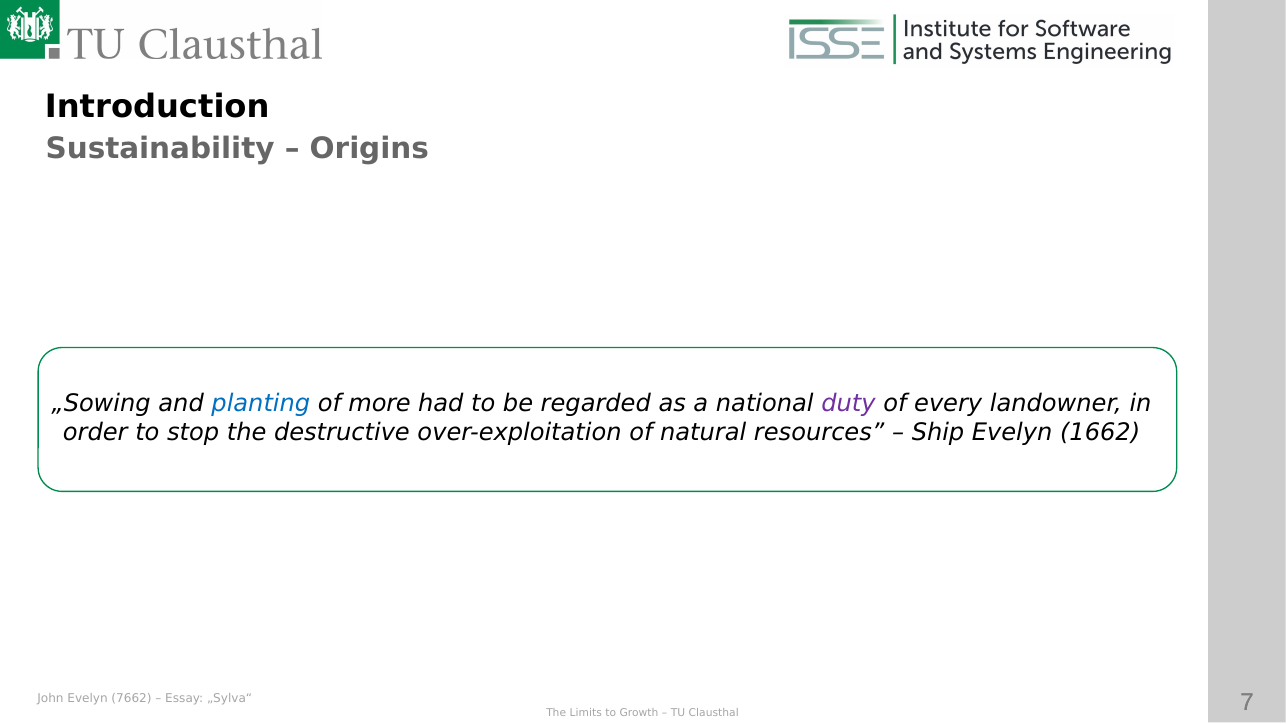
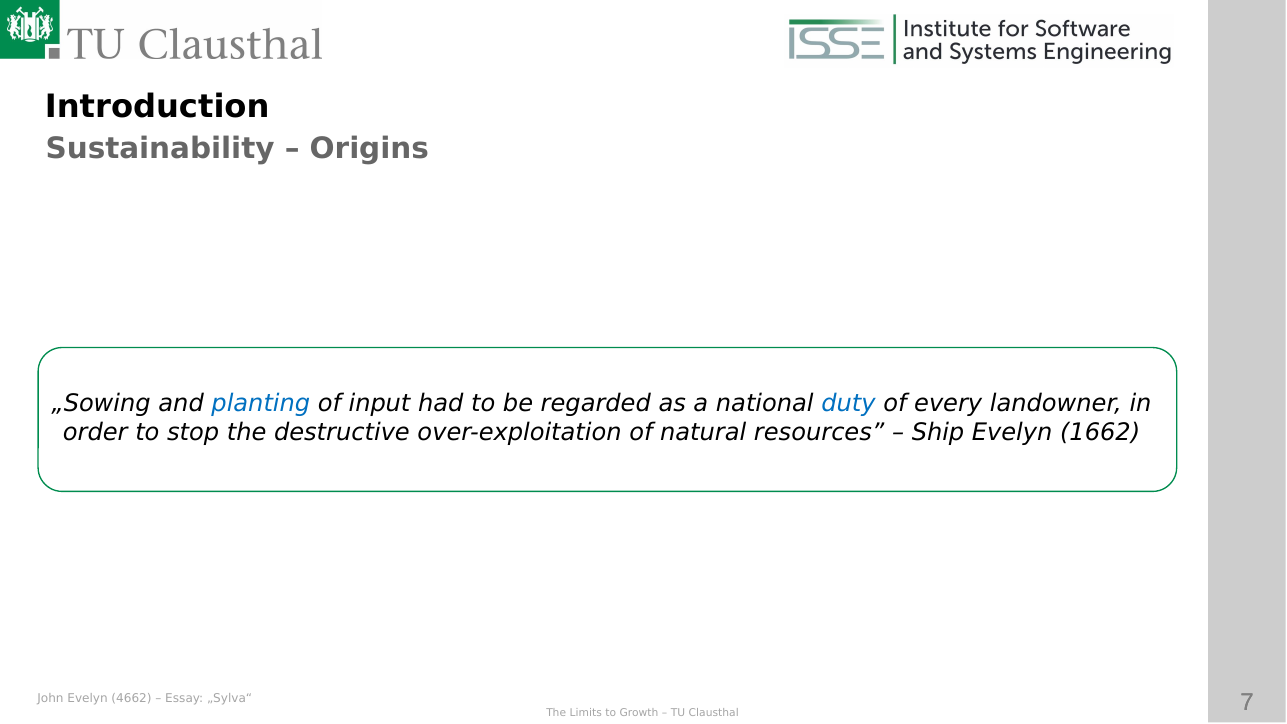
more: more -> input (380, 403)
duty colour: purple -> blue (849, 403)
7662: 7662 -> 4662 (132, 698)
